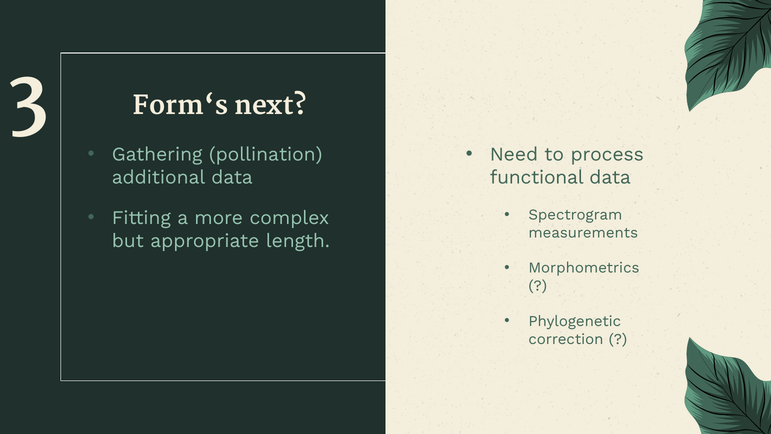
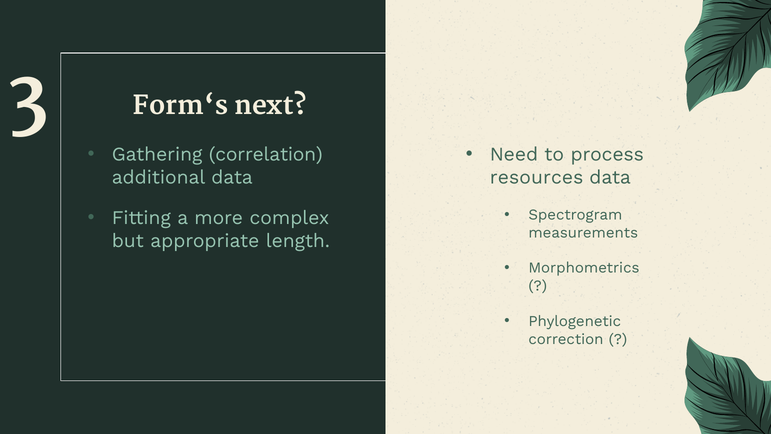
pollination: pollination -> correlation (266, 154)
functional: functional -> resources (537, 177)
